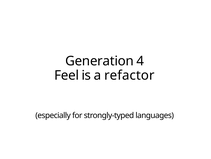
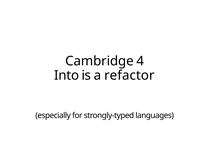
Generation: Generation -> Cambridge (99, 61)
Feel: Feel -> Into (67, 75)
